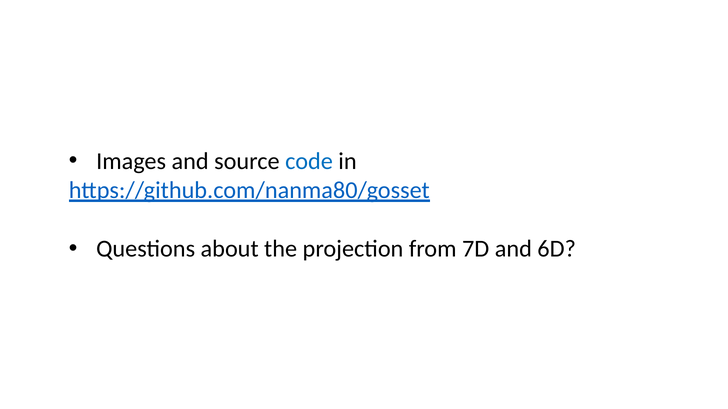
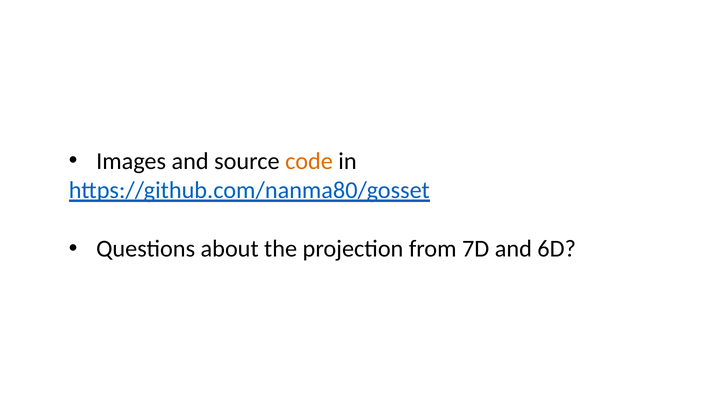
code colour: blue -> orange (309, 161)
